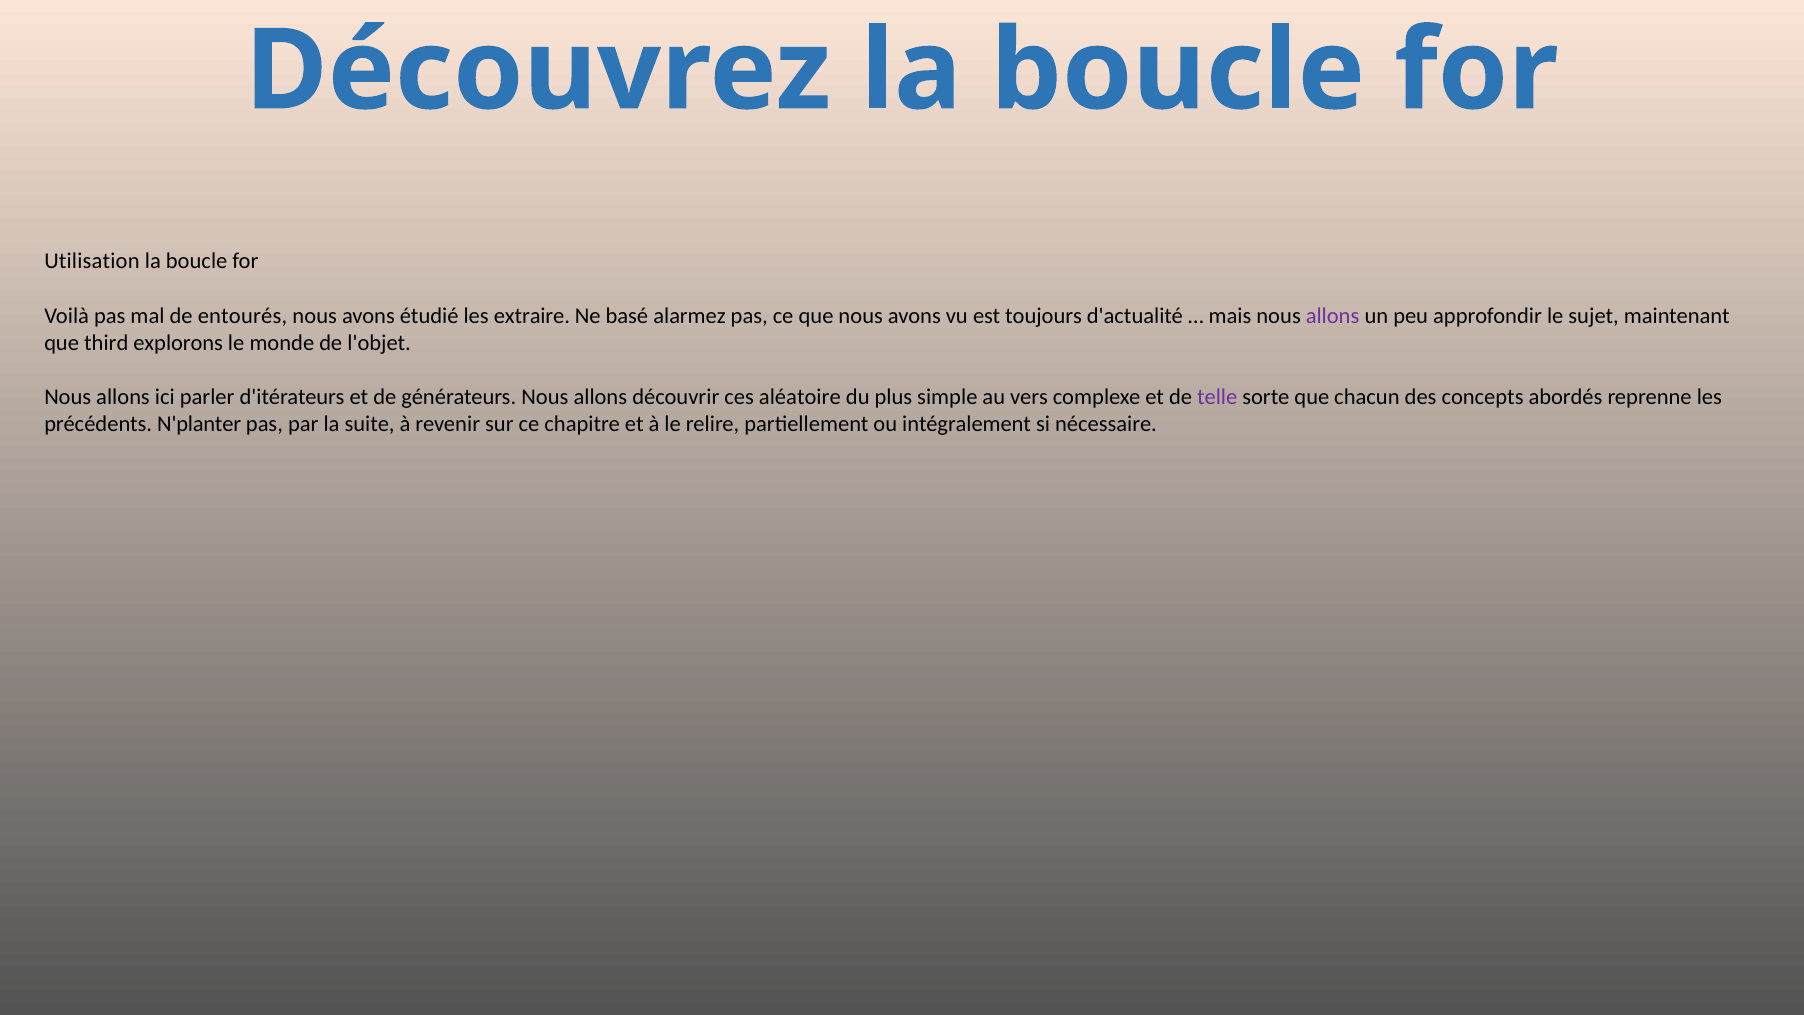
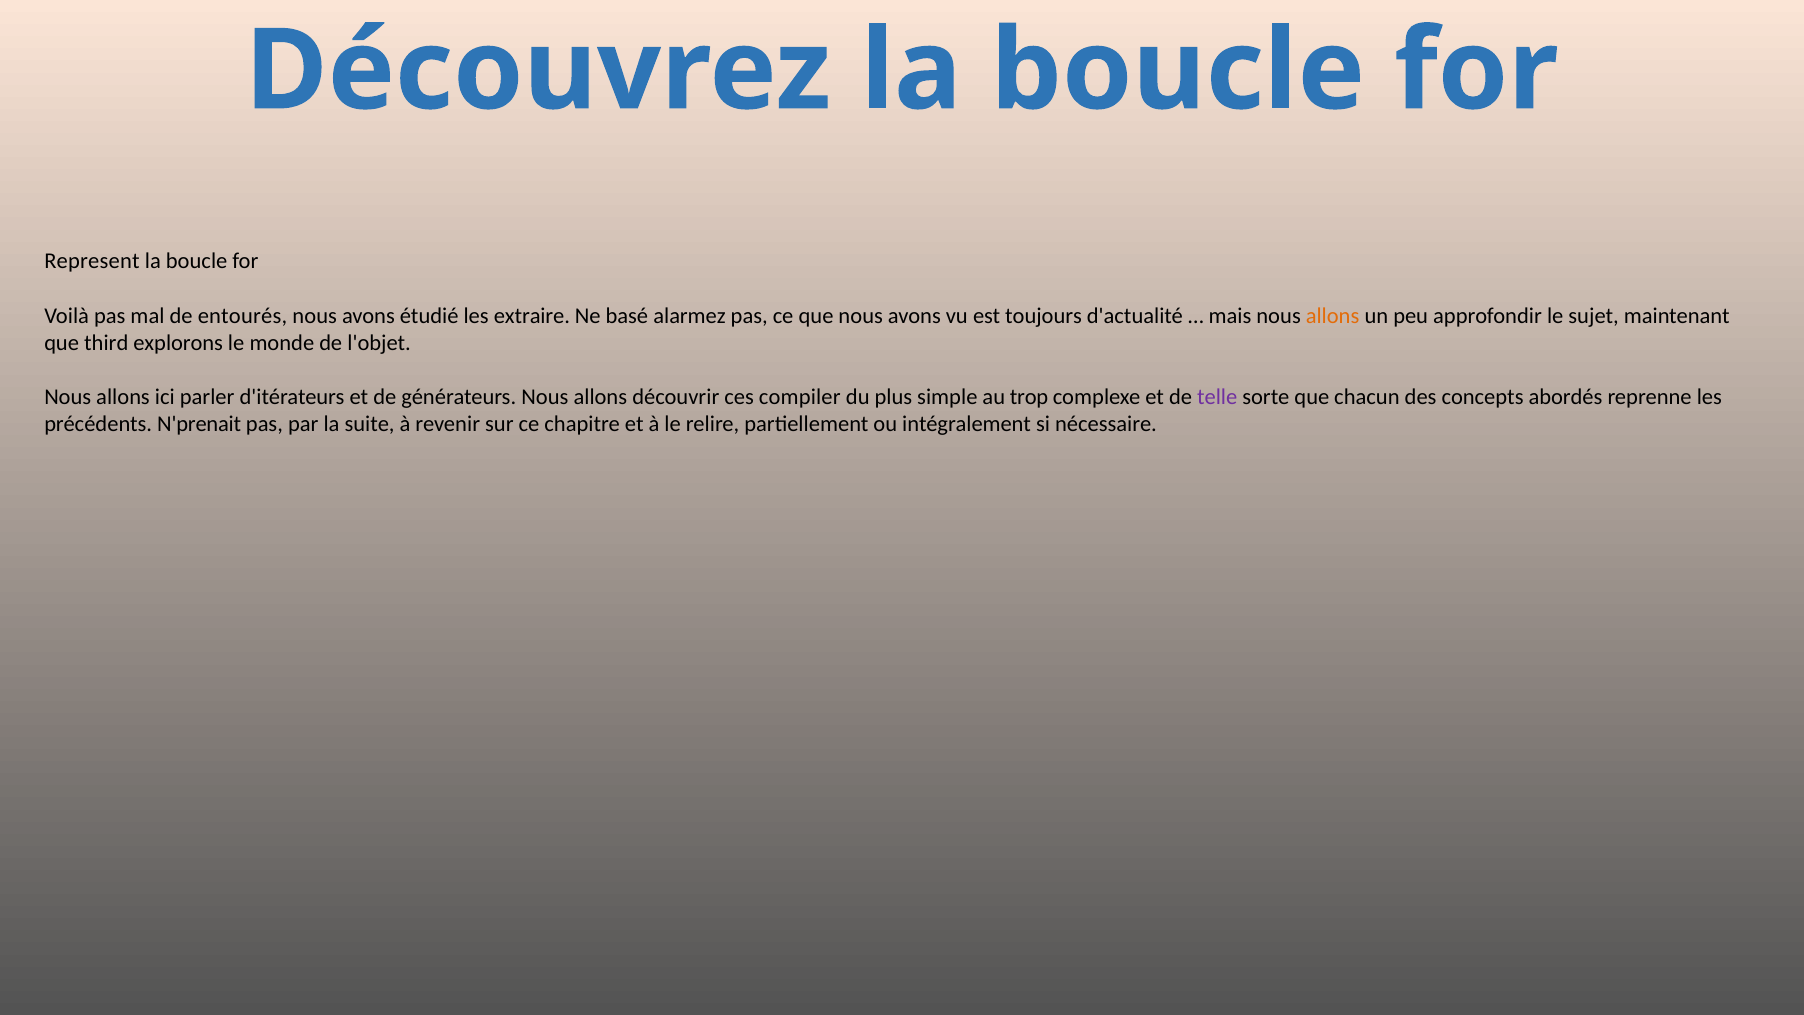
Utilisation: Utilisation -> Represent (92, 261)
allons colour: purple -> orange (1333, 316)
aléatoire: aléatoire -> compiler (800, 397)
vers: vers -> trop (1029, 397)
N'planter: N'planter -> N'prenait (199, 424)
